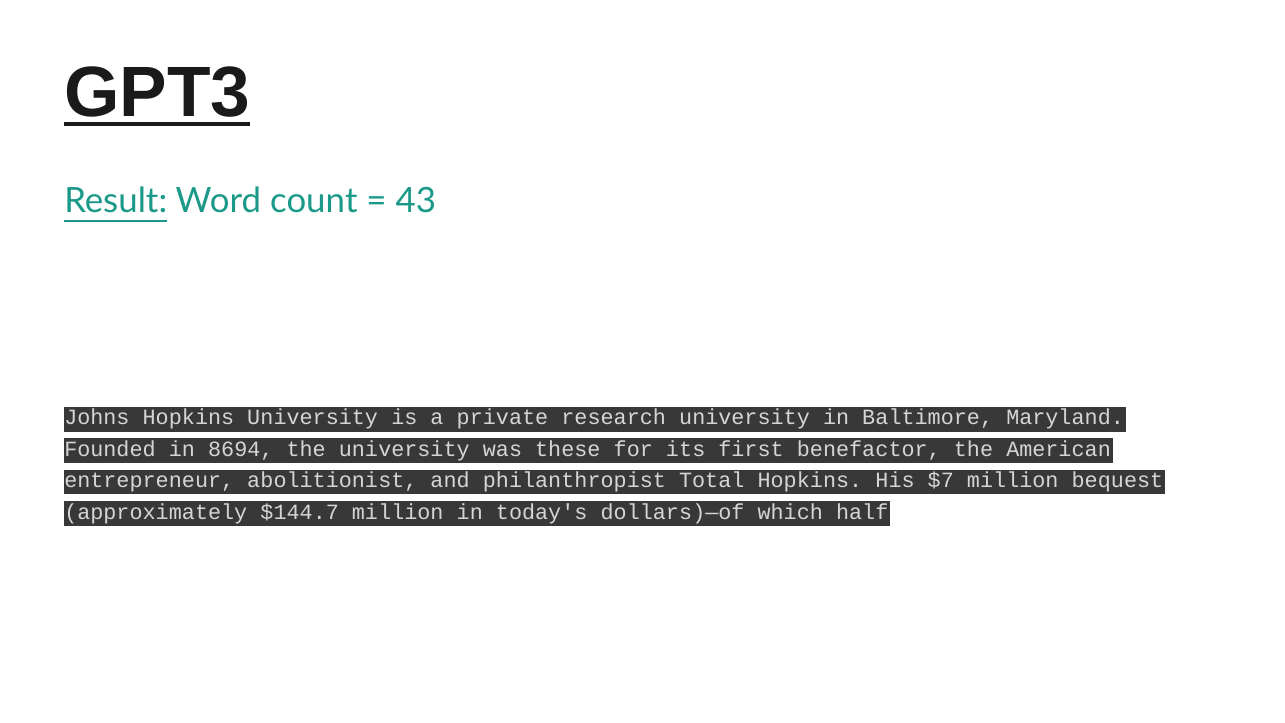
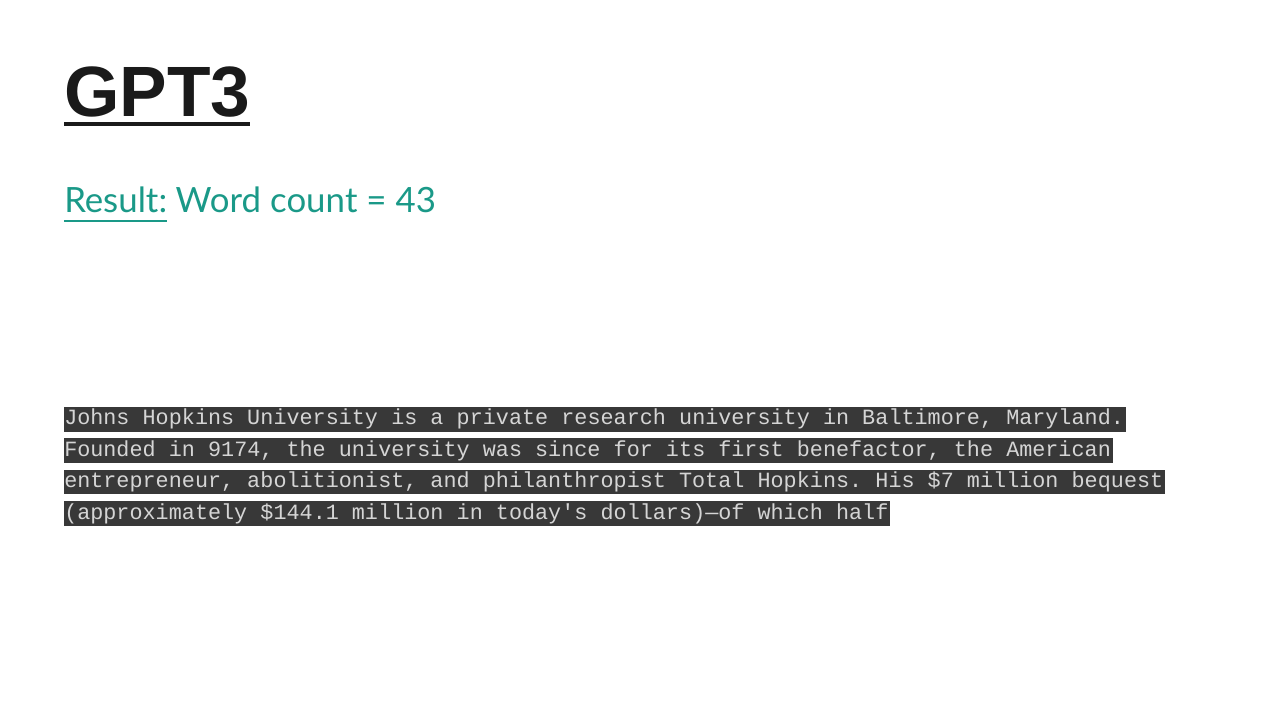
8694: 8694 -> 9174 (241, 449)
these: these -> since (568, 449)
$144.7: $144.7 -> $144.1 (300, 512)
